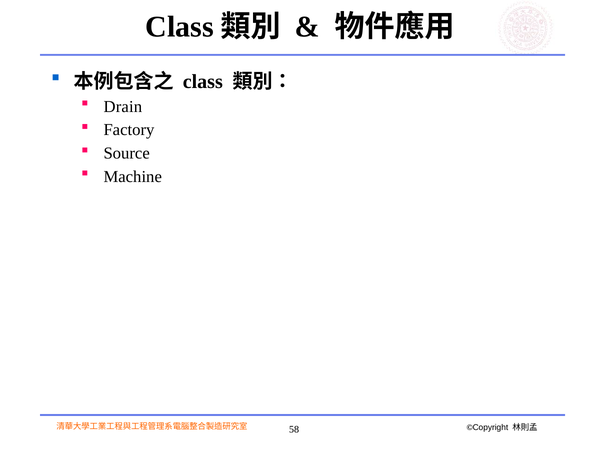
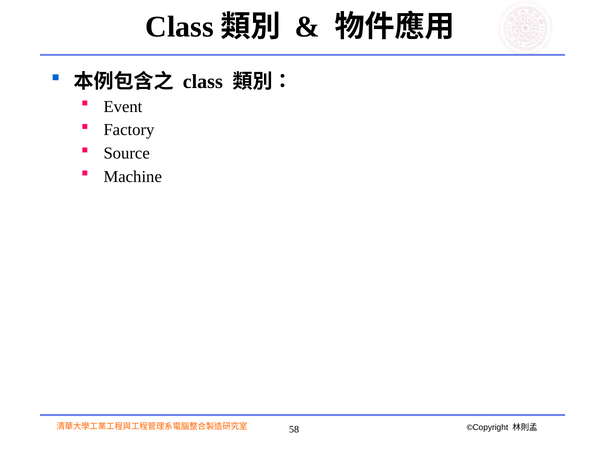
Drain: Drain -> Event (123, 107)
